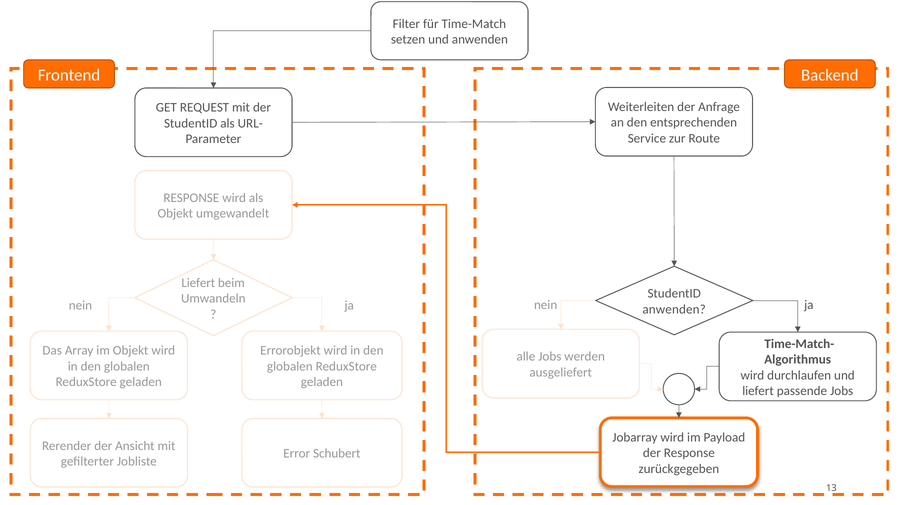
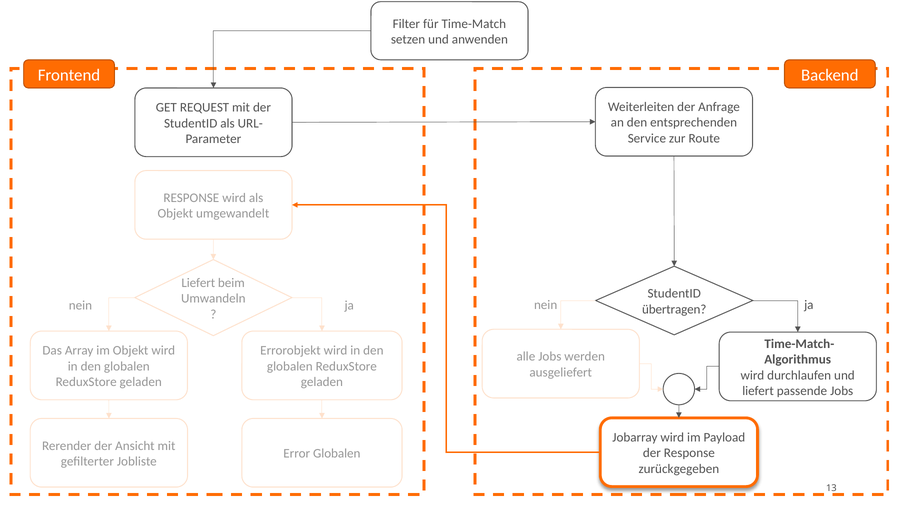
anwenden: anwenden -> übertragen (674, 310)
Error Schubert: Schubert -> Globalen (337, 454)
